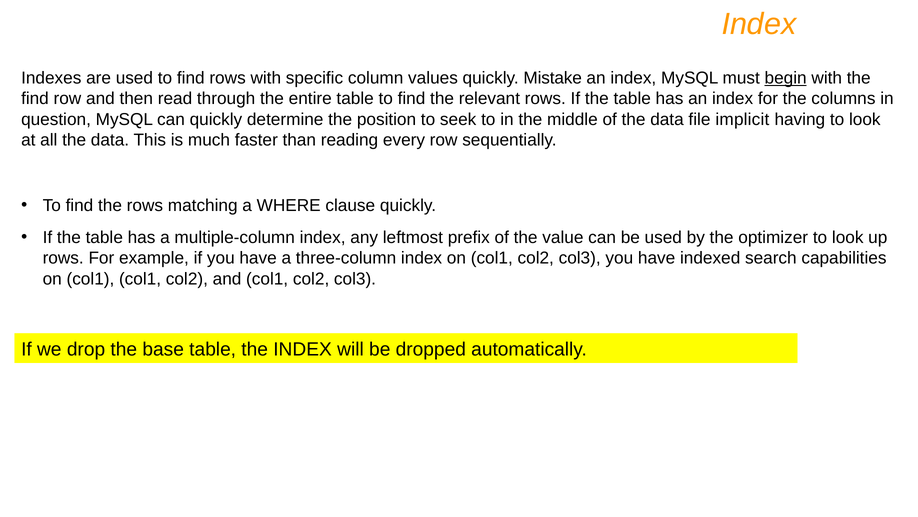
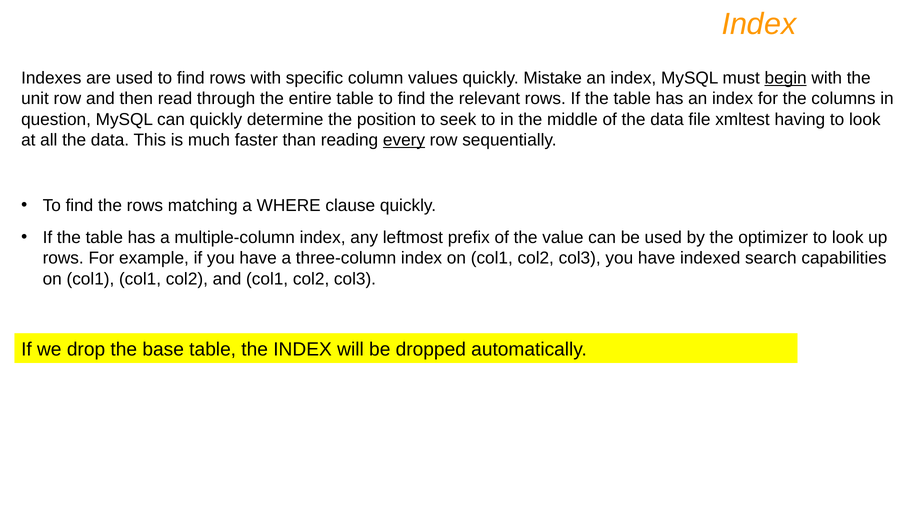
find: find -> unit (35, 99)
implicit: implicit -> xmltest (742, 119)
every underline: none -> present (404, 140)
